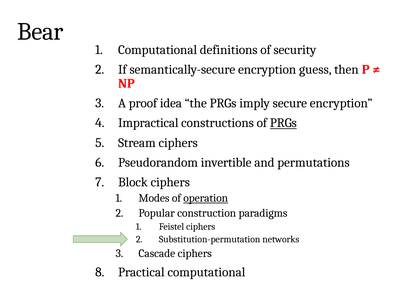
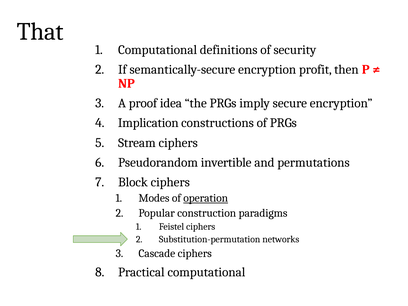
Bear: Bear -> That (40, 32)
guess: guess -> profit (315, 69)
Impractical: Impractical -> Implication (148, 123)
PRGs underline: present -> none (283, 123)
